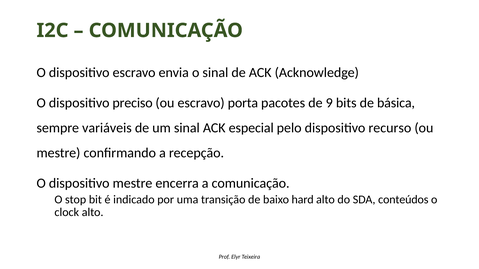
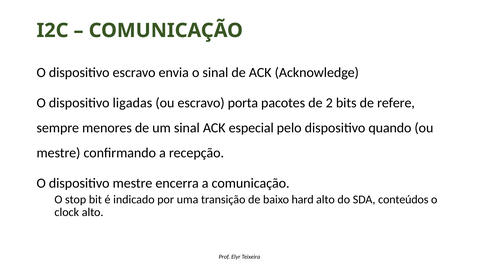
preciso: preciso -> ligadas (132, 103)
9: 9 -> 2 (329, 103)
básica: básica -> refere (396, 103)
variáveis: variáveis -> menores (107, 128)
recurso: recurso -> quando (390, 128)
